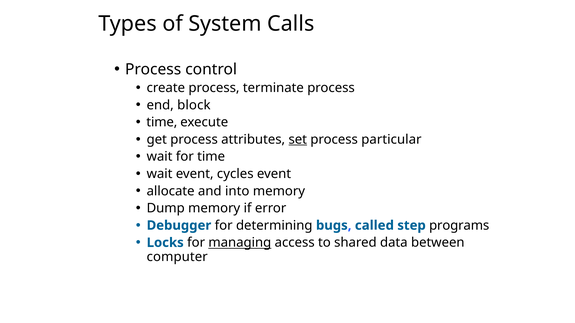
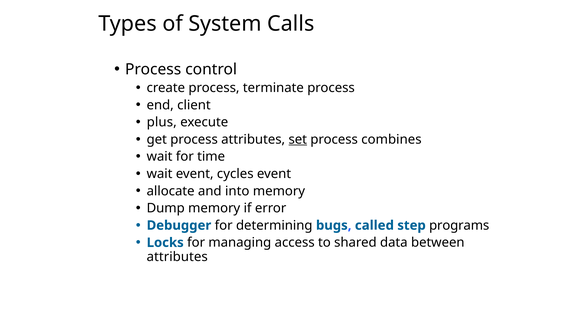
block: block -> client (194, 105)
time: time -> plus (162, 122)
particular: particular -> combines (391, 140)
managing underline: present -> none (240, 243)
computer: computer -> attributes (177, 257)
